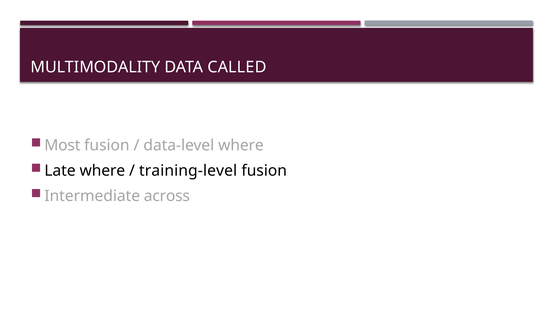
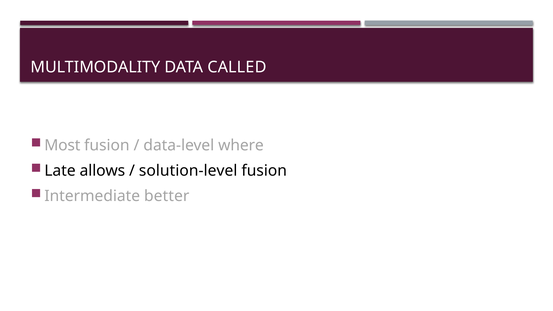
Late where: where -> allows (102, 171)
training-level: training-level -> solution-level (188, 171)
across: across -> better (167, 196)
